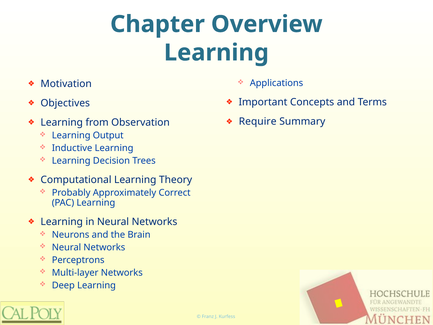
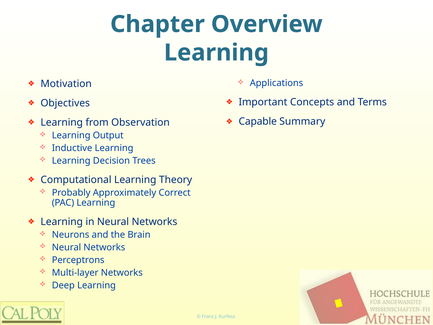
Require: Require -> Capable (258, 122)
